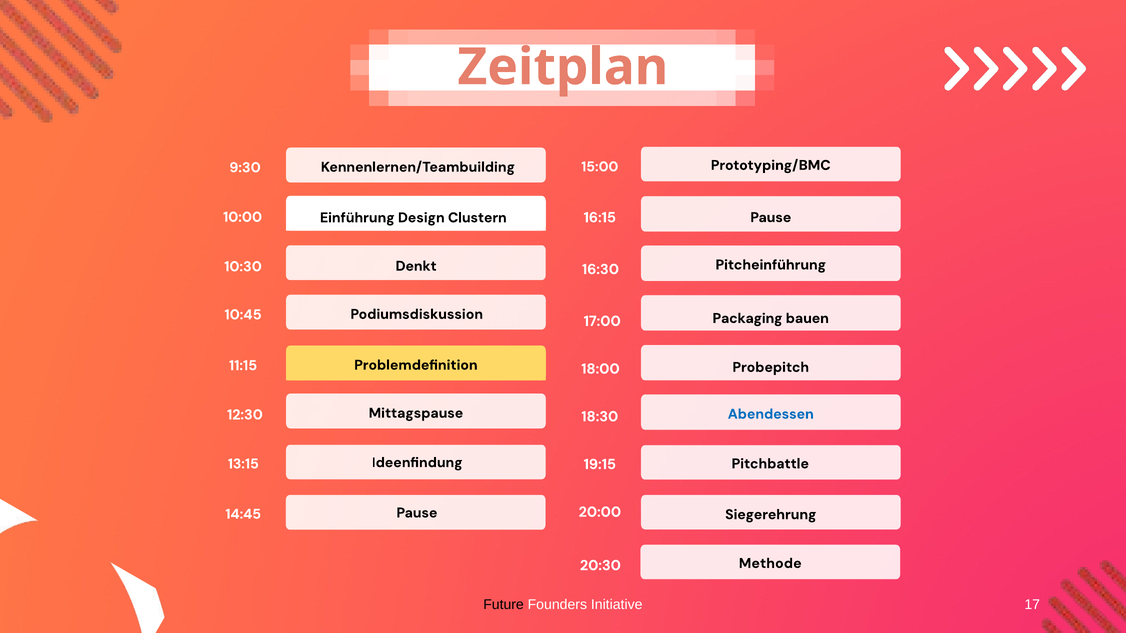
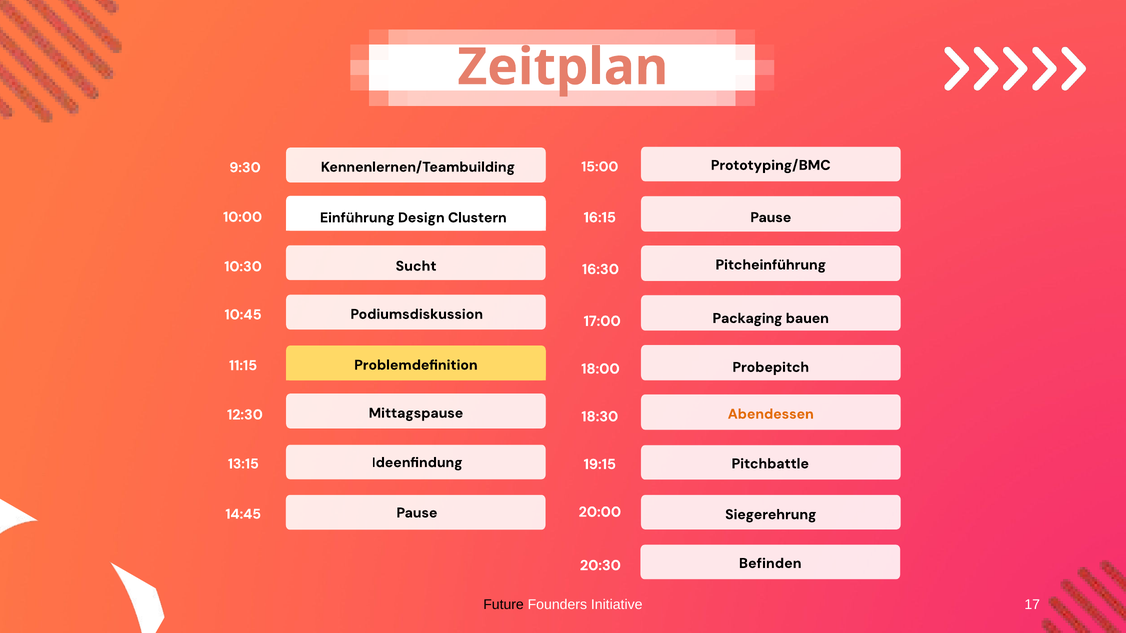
Denkt: Denkt -> Sucht (416, 266)
Abendessen colour: blue -> orange (771, 414)
Methode: Methode -> Befinden (770, 564)
